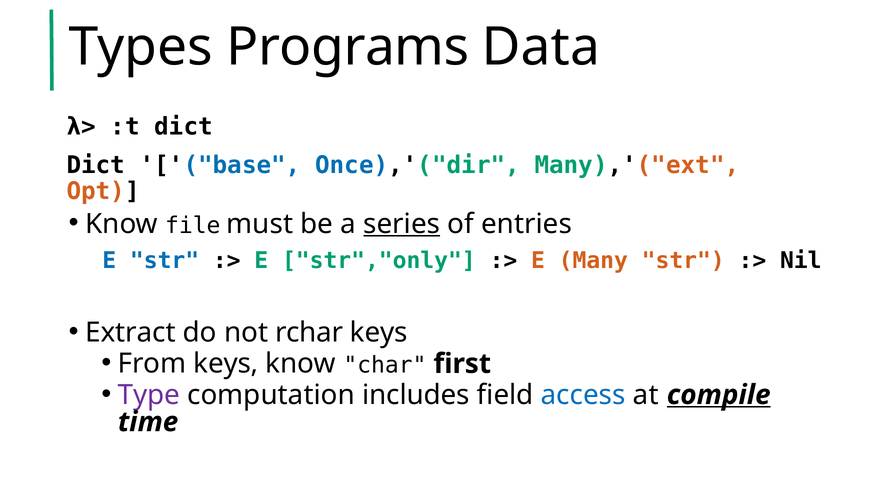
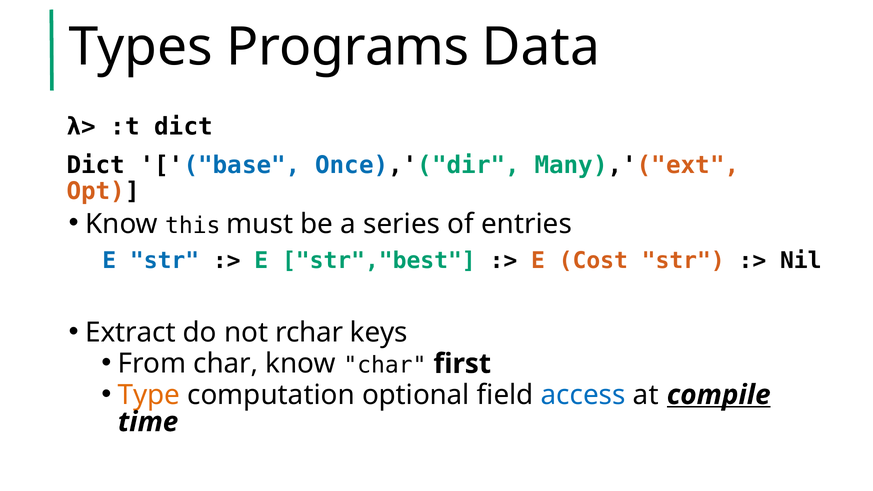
file: file -> this (193, 225)
series underline: present -> none (402, 224)
str","only: str","only -> str","best (379, 261)
Many: Many -> Cost (593, 261)
From keys: keys -> char (226, 364)
Type colour: purple -> orange (149, 395)
includes: includes -> optional (416, 395)
